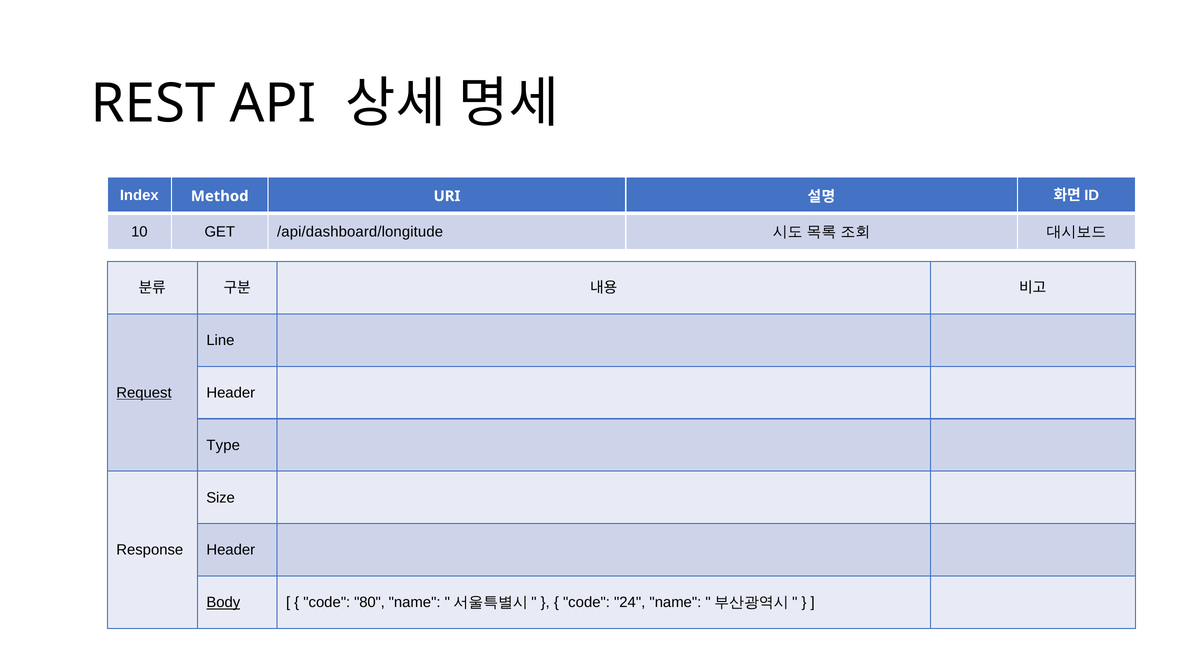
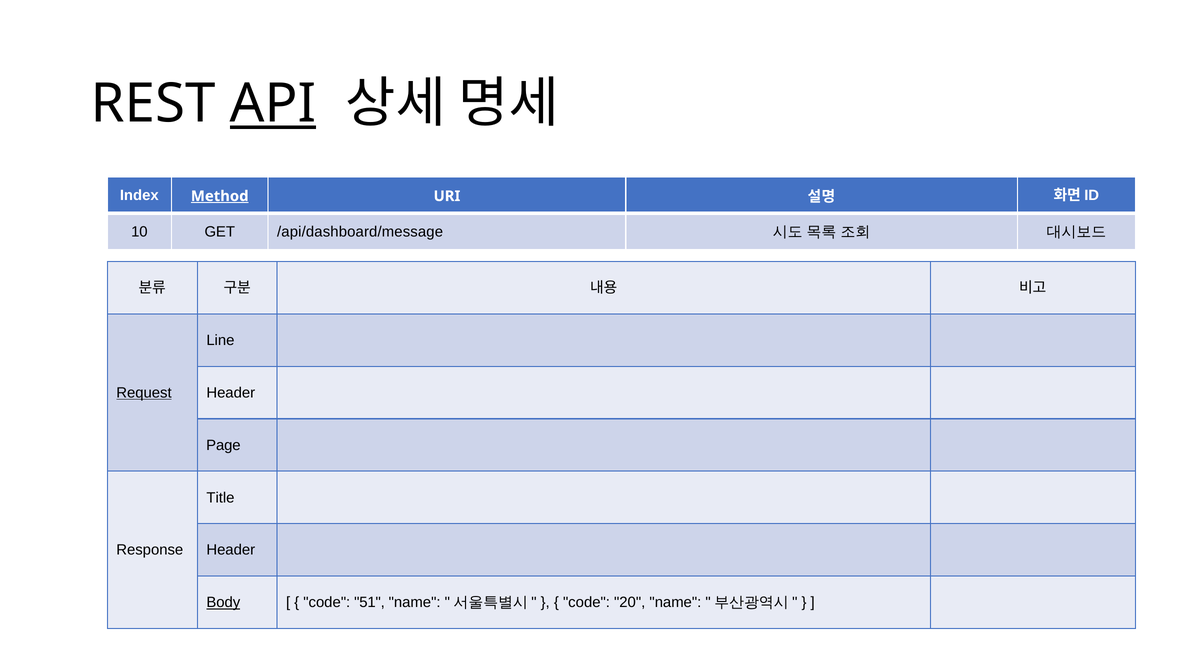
API underline: none -> present (273, 104)
Method underline: none -> present (220, 196)
/api/dashboard/longitude: /api/dashboard/longitude -> /api/dashboard/message (360, 232)
Type: Type -> Page (223, 446)
Size: Size -> Title (220, 498)
80: 80 -> 51 (370, 603)
24: 24 -> 20 (630, 603)
